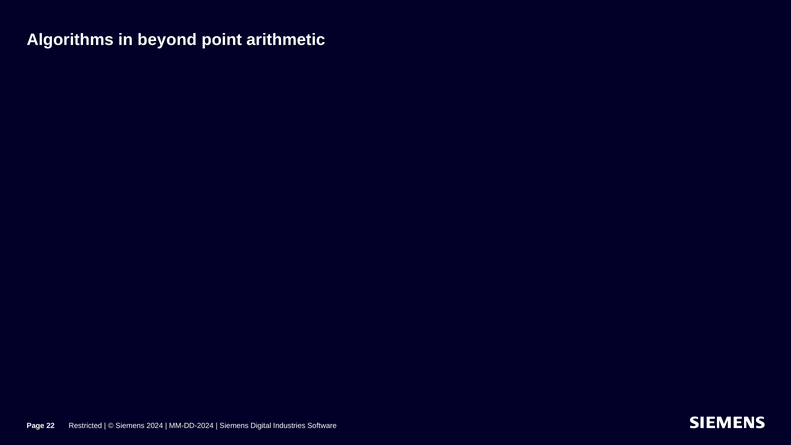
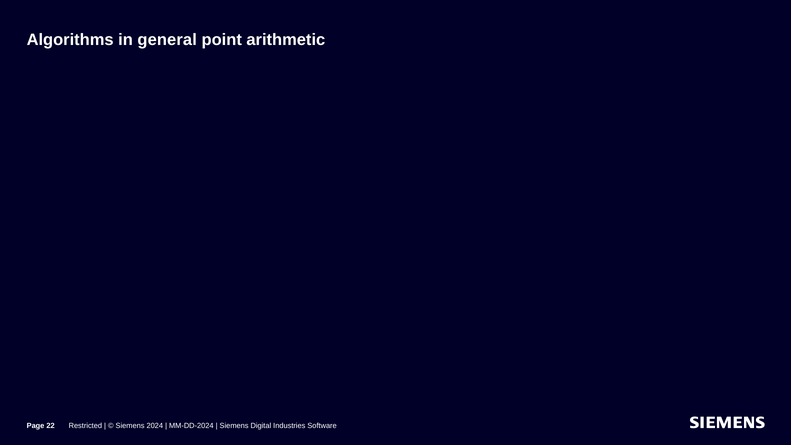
beyond: beyond -> general (167, 40)
